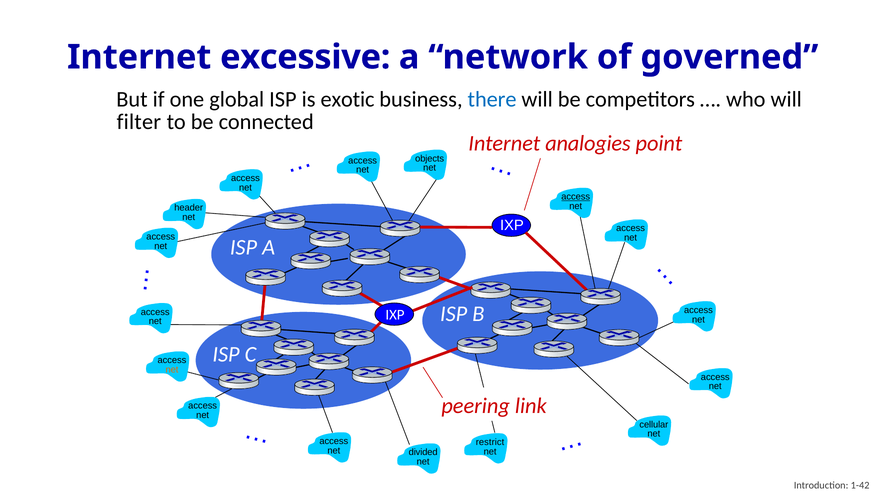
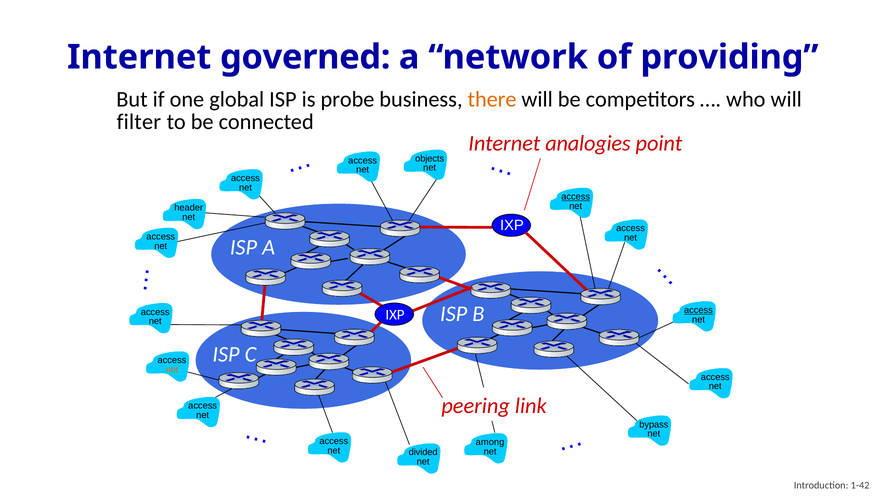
excessive: excessive -> governed (305, 57)
governed: governed -> providing (729, 57)
exotic: exotic -> probe (348, 99)
there colour: blue -> orange (492, 99)
access underline: none -> present (698, 310)
cellular: cellular -> bypass (654, 425)
restrict: restrict -> among (490, 442)
